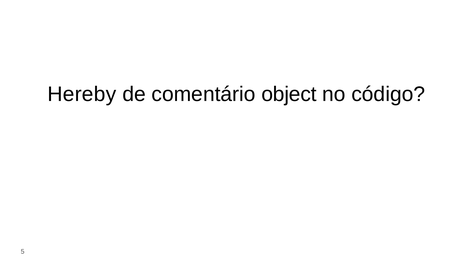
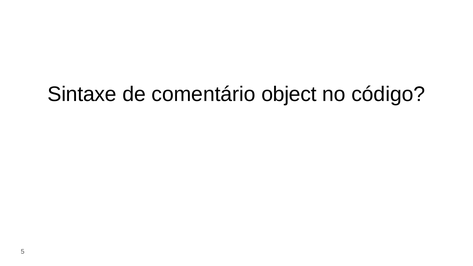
Hereby: Hereby -> Sintaxe (82, 94)
